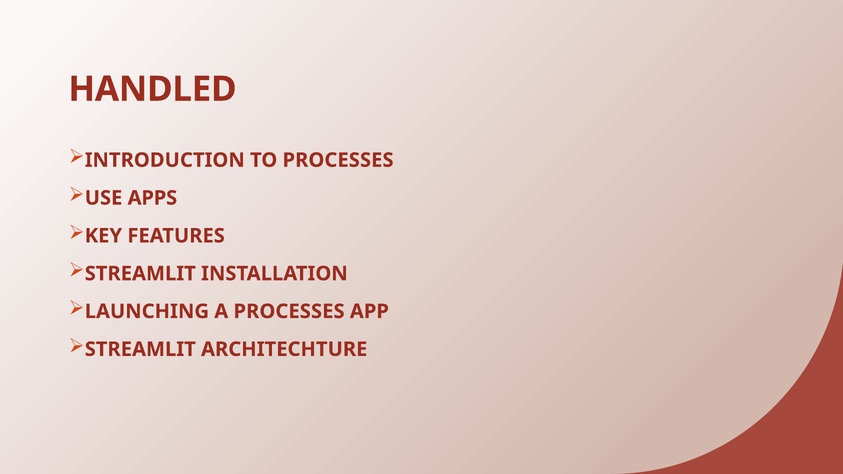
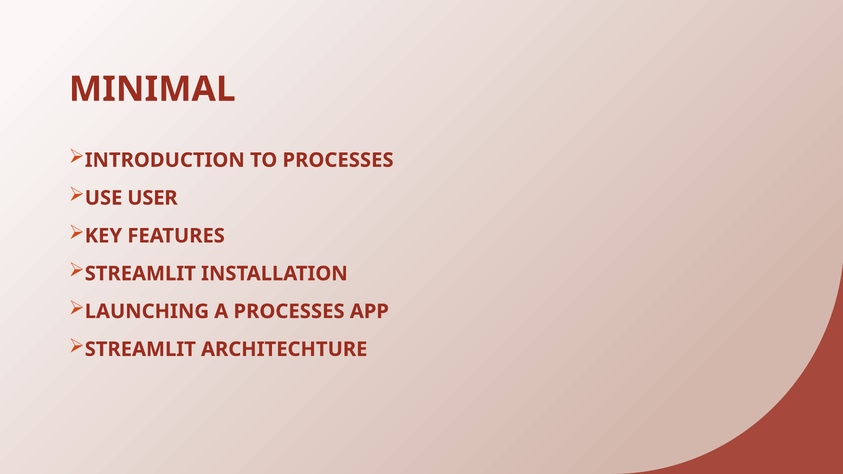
HANDLED: HANDLED -> MINIMAL (152, 89)
APPS: APPS -> USER (152, 198)
